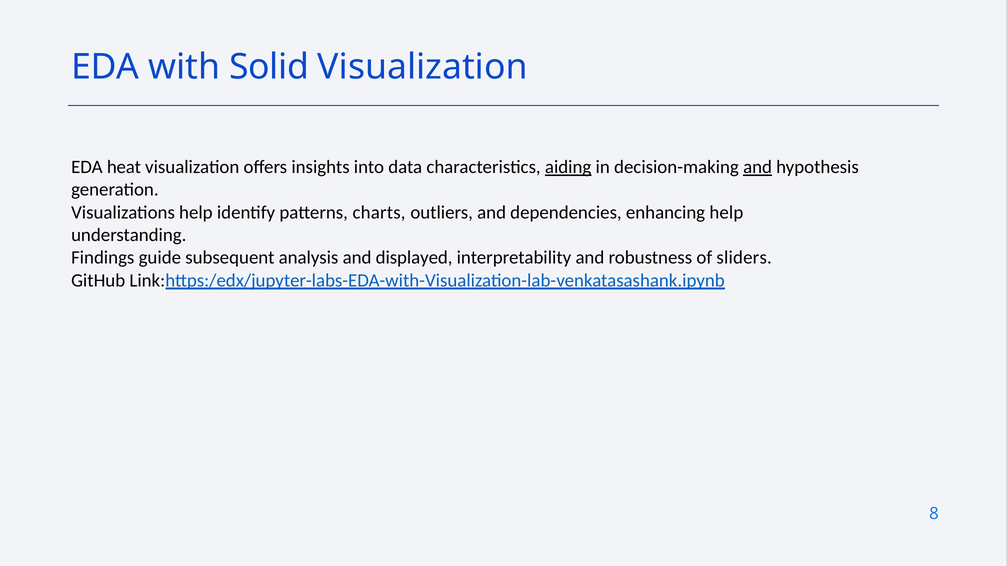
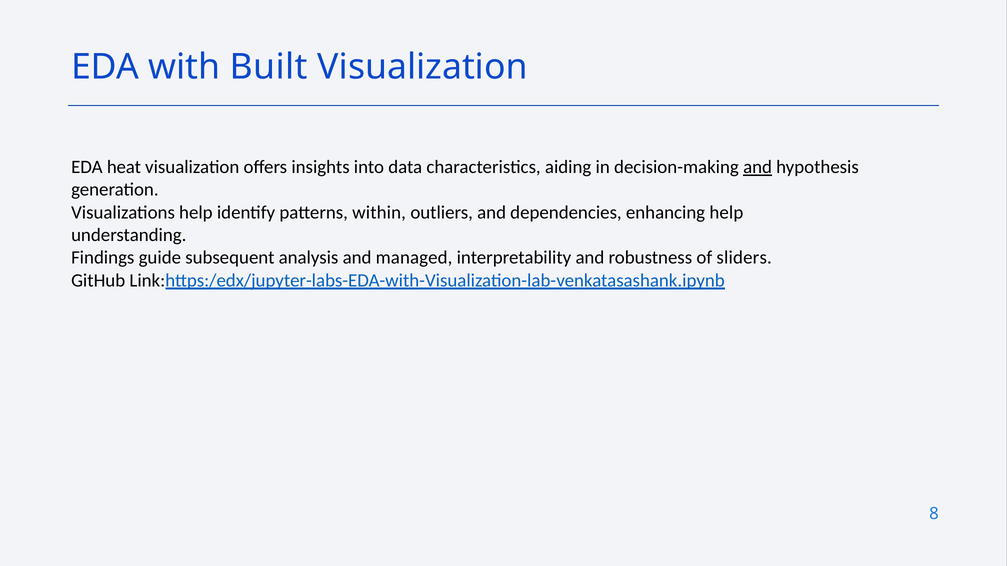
Solid: Solid -> Built (269, 67)
aiding underline: present -> none (568, 167)
charts: charts -> within (379, 213)
displayed: displayed -> managed (414, 258)
